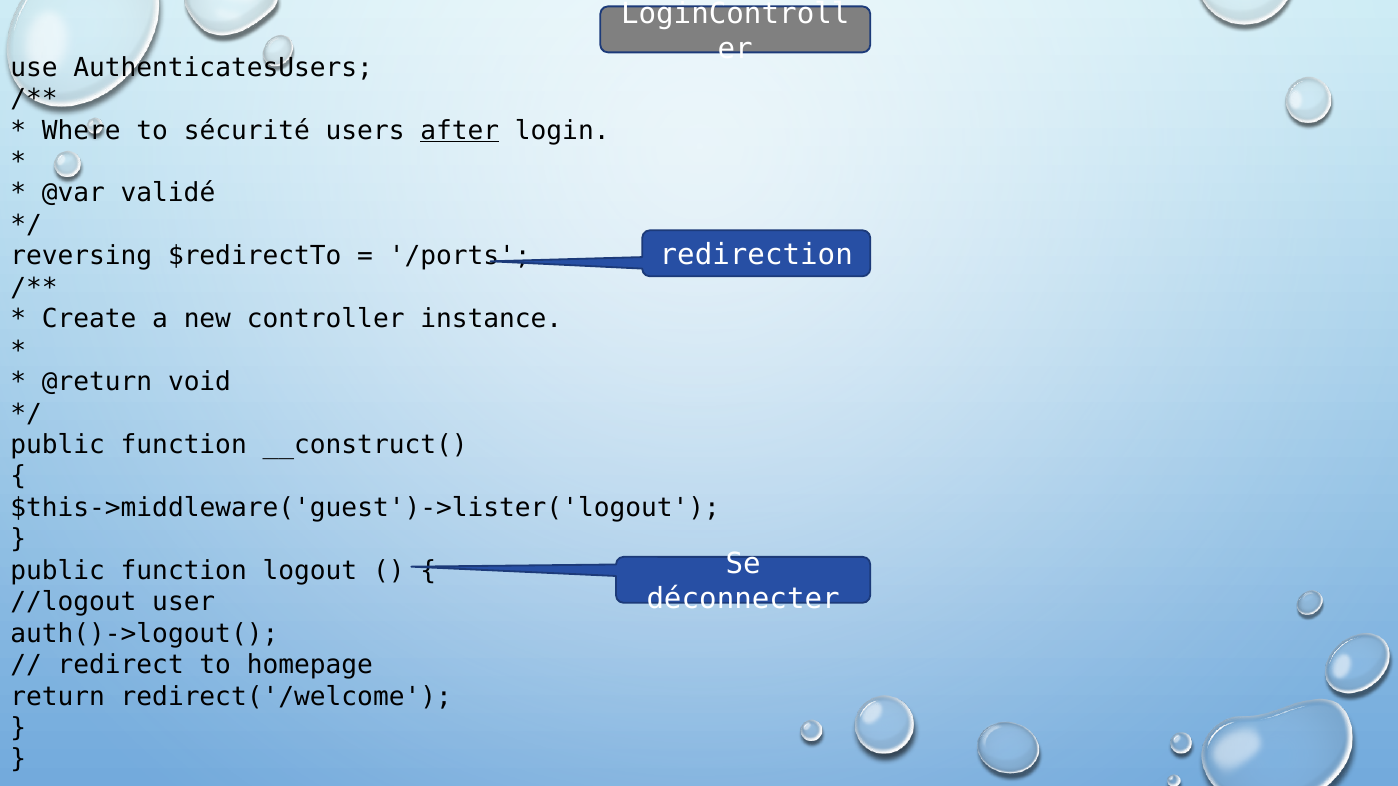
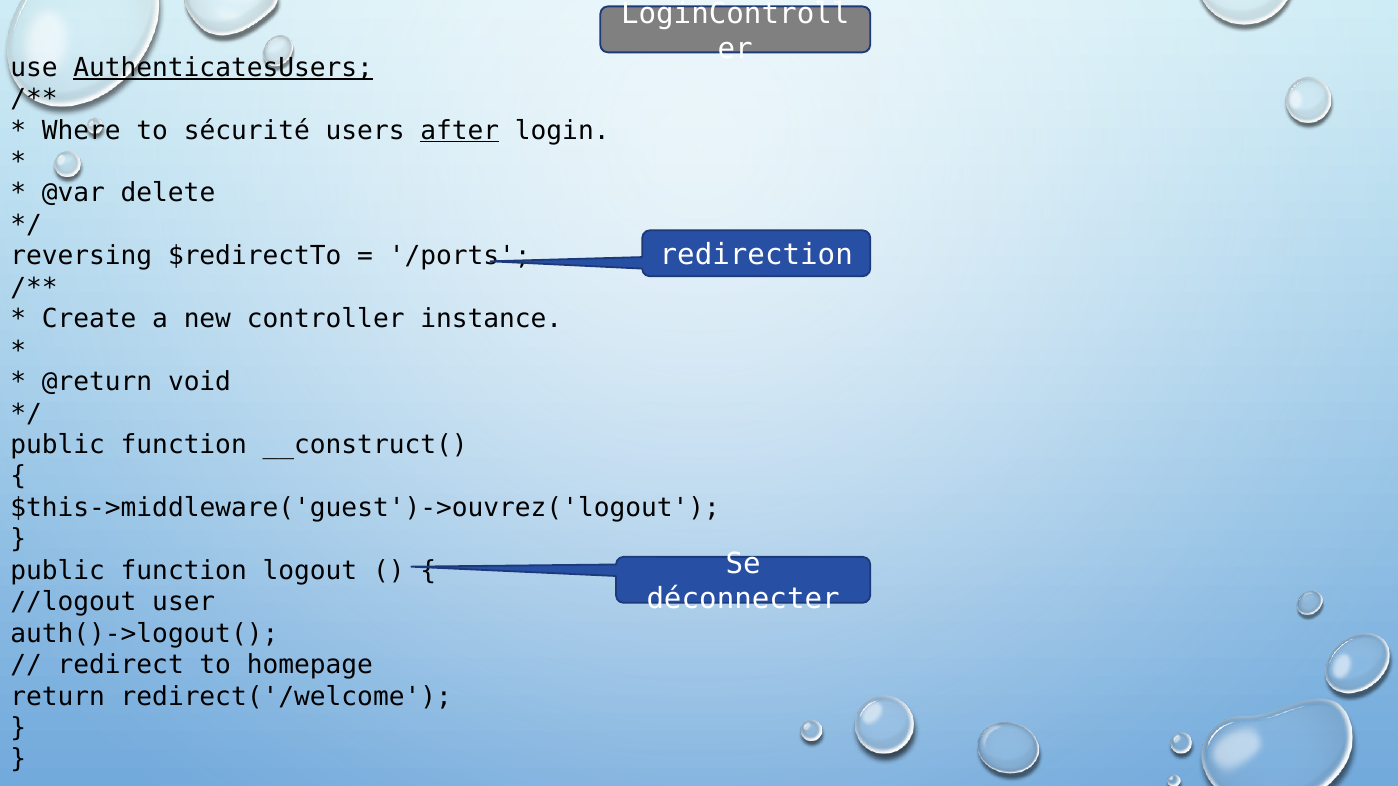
AuthenticatesUsers underline: none -> present (223, 68)
validé: validé -> delete (168, 193)
$this->middleware('guest')->lister('logout: $this->middleware('guest')->lister('logout -> $this->middleware('guest')->ouvrez('logout (365, 508)
